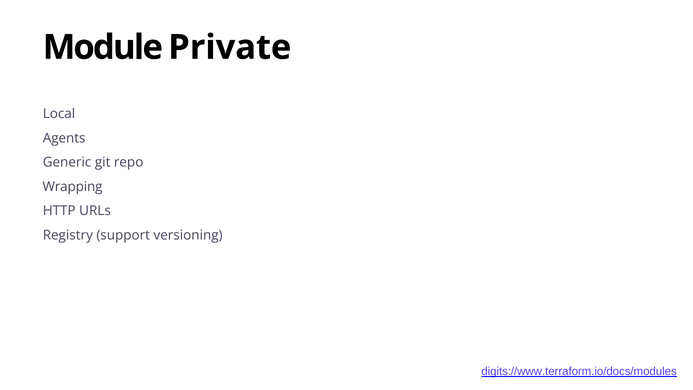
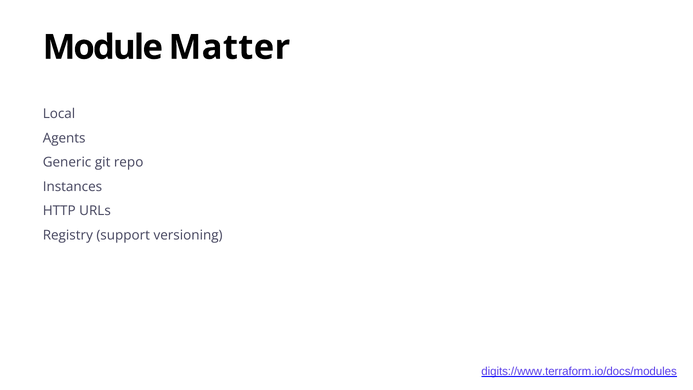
Private: Private -> Matter (229, 47)
Wrapping: Wrapping -> Instances (72, 187)
